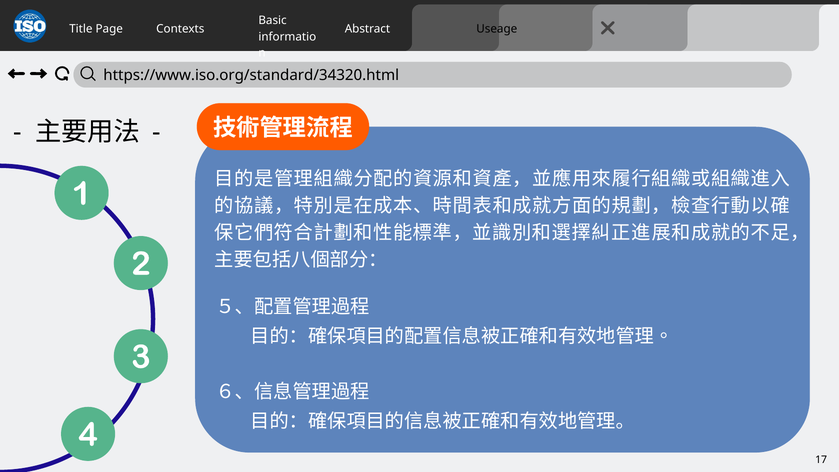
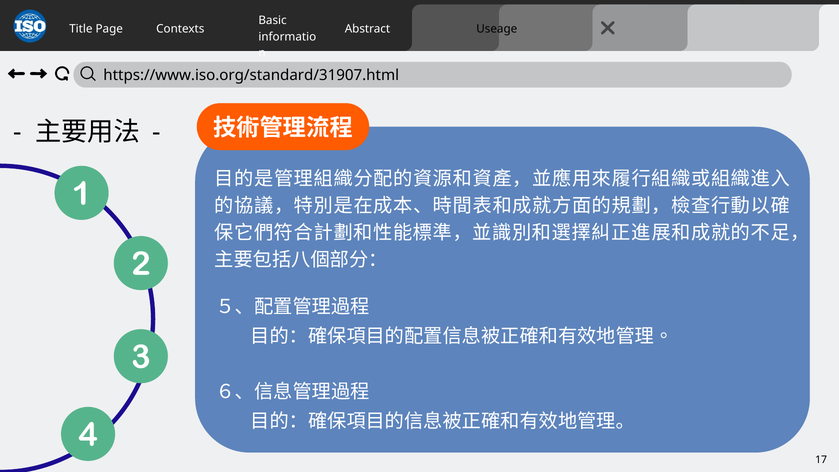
https://www.iso.org/standard/34320.html: https://www.iso.org/standard/34320.html -> https://www.iso.org/standard/31907.html (251, 75)
